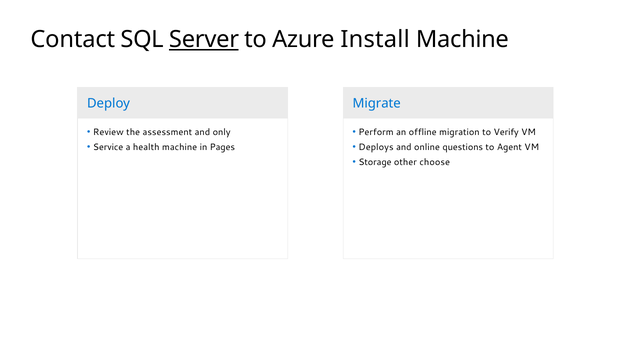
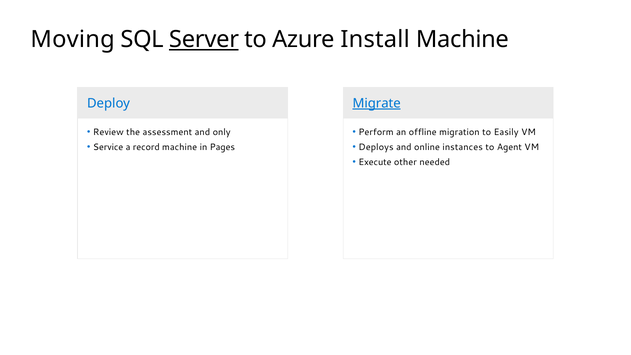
Contact: Contact -> Moving (73, 40)
Migrate underline: none -> present (377, 103)
Verify: Verify -> Easily (506, 132)
health: health -> record (146, 147)
questions: questions -> instances (463, 147)
Storage: Storage -> Execute (375, 162)
choose: choose -> needed (435, 162)
